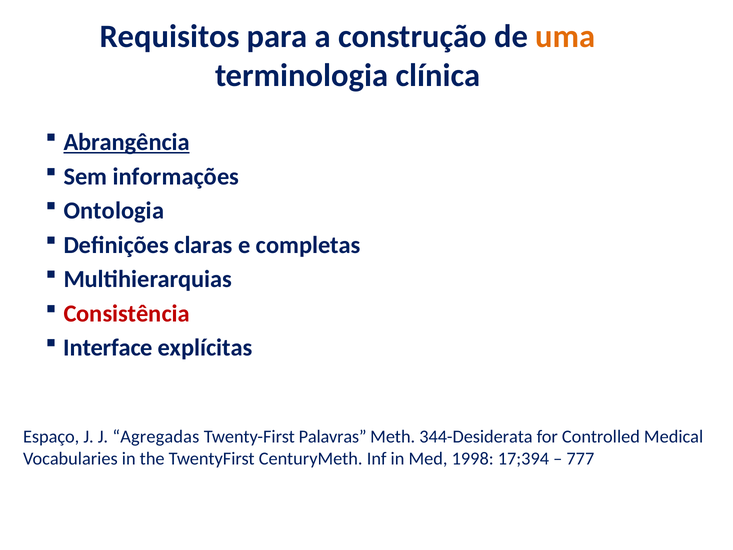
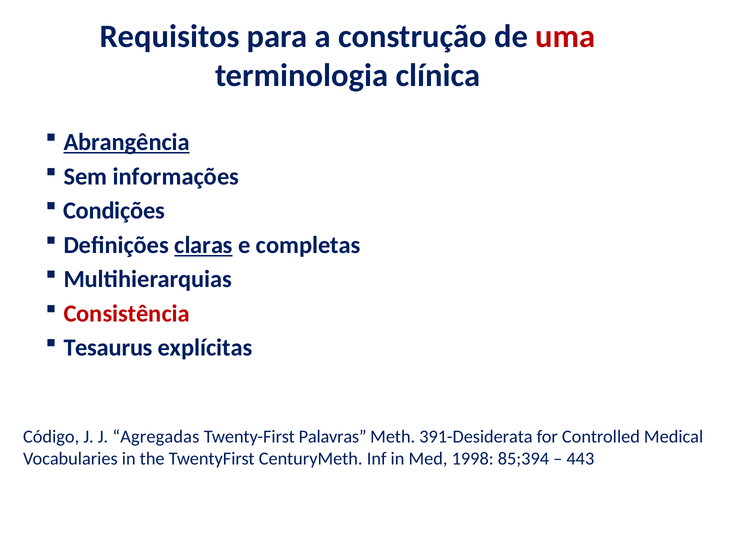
uma colour: orange -> red (565, 36)
Ontologia: Ontologia -> Condições (114, 211)
claras underline: none -> present (204, 245)
Interface: Interface -> Tesaurus (108, 348)
Espaço: Espaço -> Código (51, 436)
344-Desiderata: 344-Desiderata -> 391-Desiderata (476, 436)
17;394: 17;394 -> 85;394 (523, 458)
777: 777 -> 443 (580, 458)
